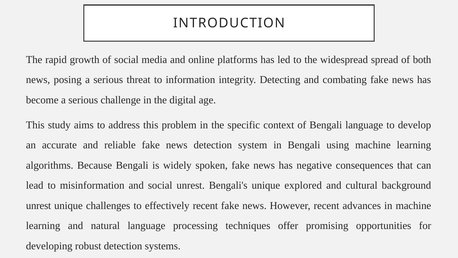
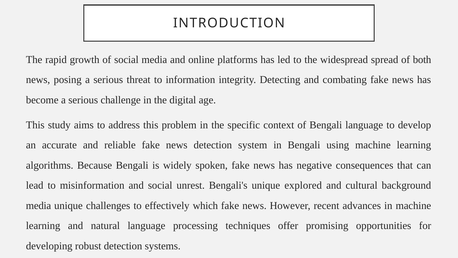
unrest: unrest -> media (39, 205)
effectively recent: recent -> which (205, 205)
